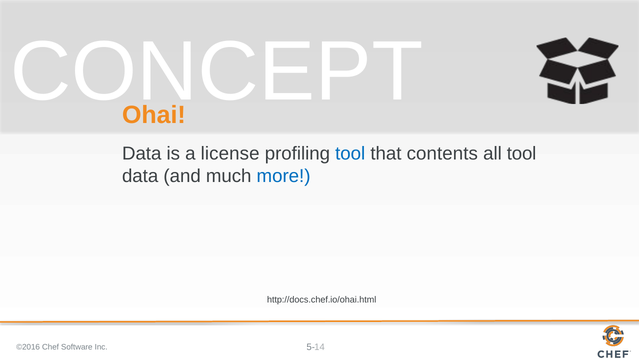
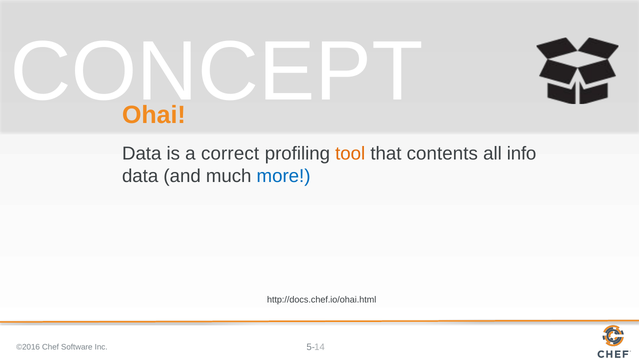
license: license -> correct (230, 154)
tool colour: blue -> orange (350, 154)
all tool: tool -> info (522, 154)
